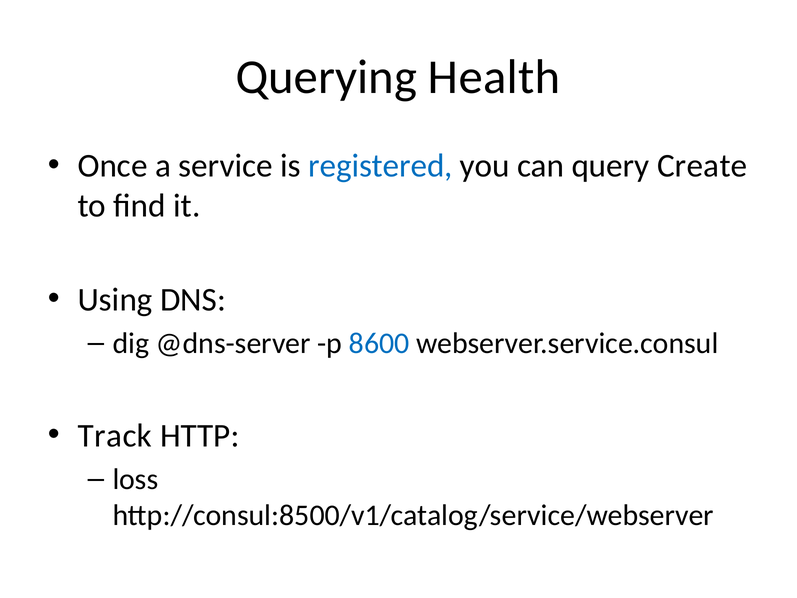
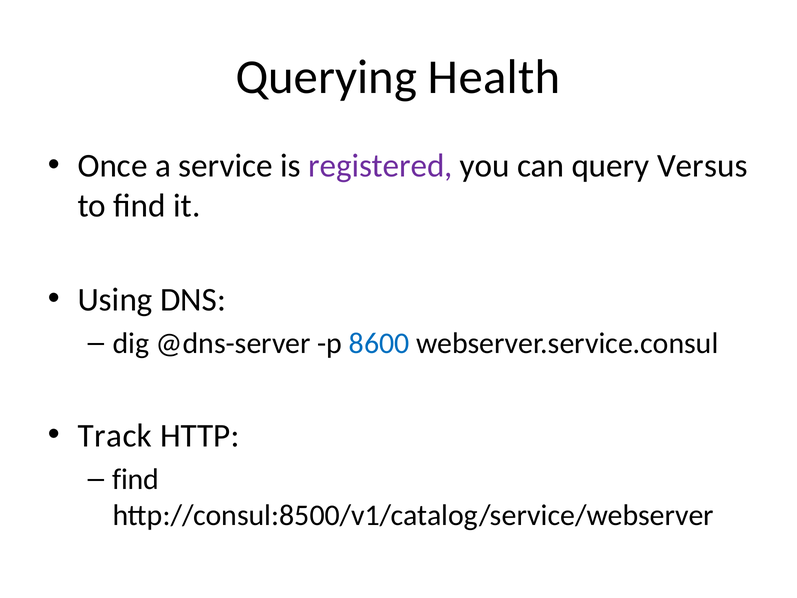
registered colour: blue -> purple (380, 166)
Create: Create -> Versus (702, 166)
loss: loss -> find (135, 479)
